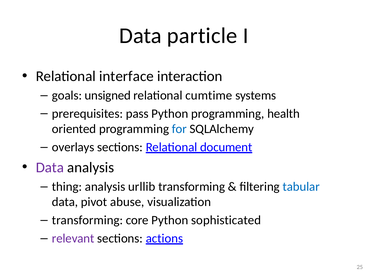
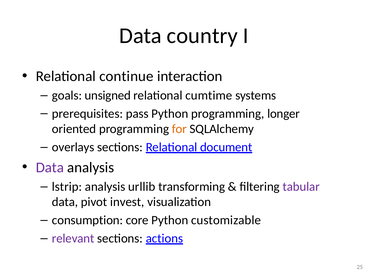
particle: particle -> country (202, 36)
interface: interface -> continue (126, 76)
health: health -> longer (284, 114)
for colour: blue -> orange (179, 129)
thing: thing -> lstrip (67, 187)
tabular colour: blue -> purple (301, 187)
abuse: abuse -> invest (127, 202)
transforming: transforming -> consumption (88, 220)
sophisticated: sophisticated -> customizable (226, 220)
